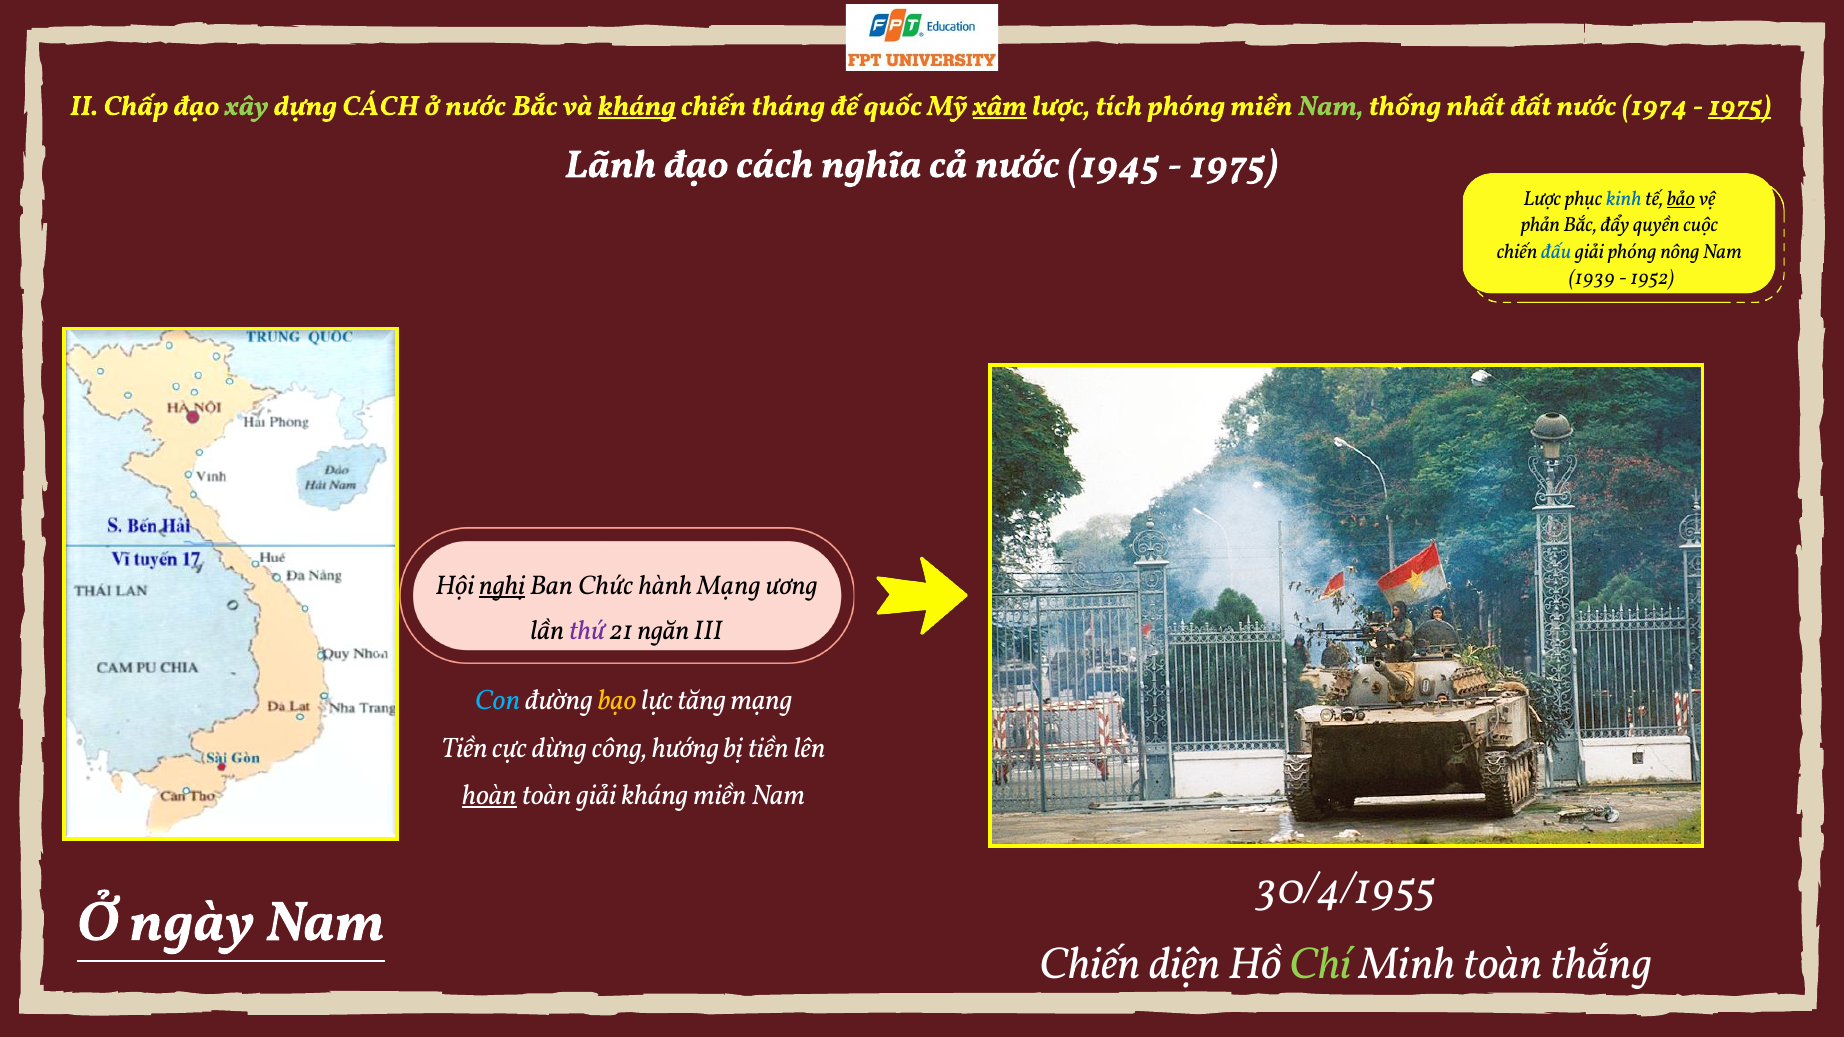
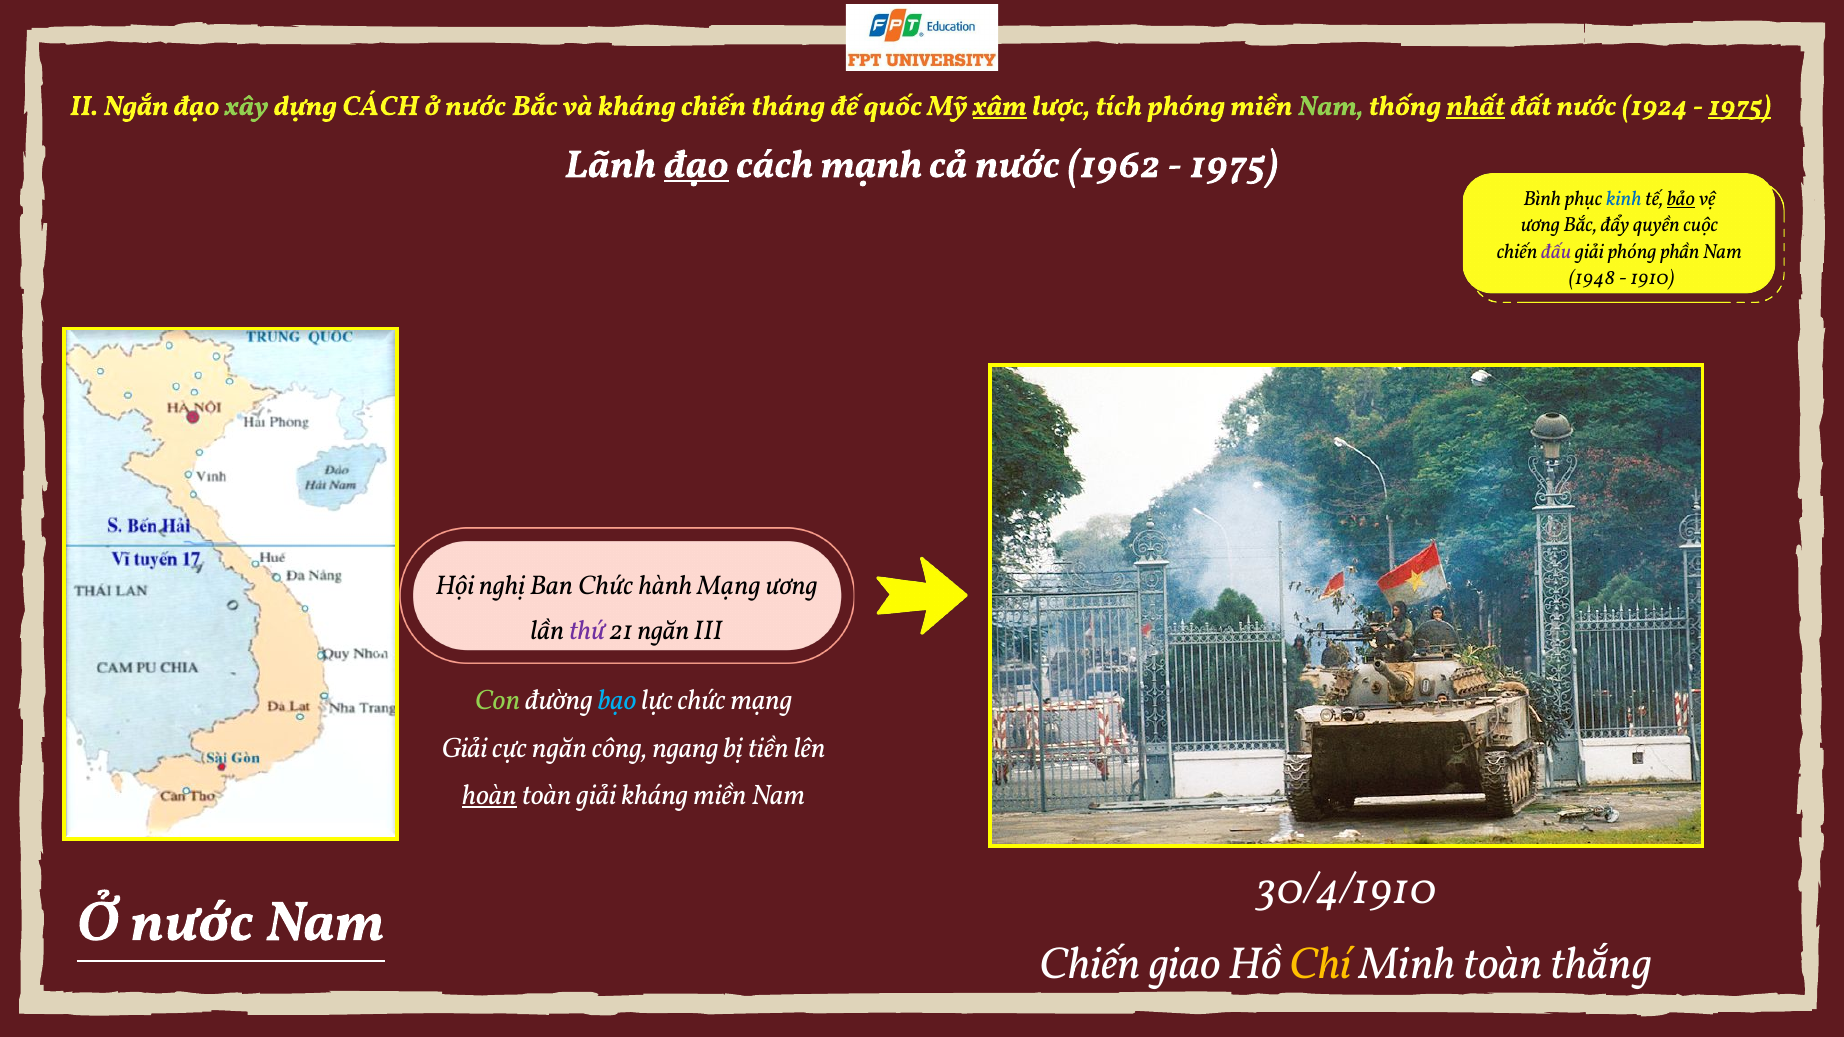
Chấp: Chấp -> Ngắn (136, 106)
kháng underline: present -> none (637, 106)
nhất underline: none -> present (1476, 106)
1974: 1974 -> 1924 (1655, 106)
đạo underline: none -> present (696, 164)
nghĩa: nghĩa -> mạnh (871, 164)
1945: 1945 -> 1962 (1114, 164)
Lược: Lược -> Bình (1542, 198)
phản: phản -> ương (1540, 225)
đấu colour: blue -> purple (1556, 252)
nông: nông -> phần (1680, 252)
1939: 1939 -> 1948 (1592, 278)
1952: 1952 -> 1910 (1652, 278)
nghị underline: present -> none (502, 585)
Con colour: light blue -> light green (498, 701)
bạo colour: yellow -> light blue (617, 701)
lực tăng: tăng -> chức (702, 701)
Tiền: Tiền -> Giải (465, 748)
cực dừng: dừng -> ngăn (559, 748)
hướng: hướng -> ngang (685, 748)
30/4/1955: 30/4/1955 -> 30/4/1910 (1346, 889)
ngày: ngày -> nước (192, 922)
diện: diện -> giao (1185, 964)
Chí colour: light green -> yellow (1320, 964)
